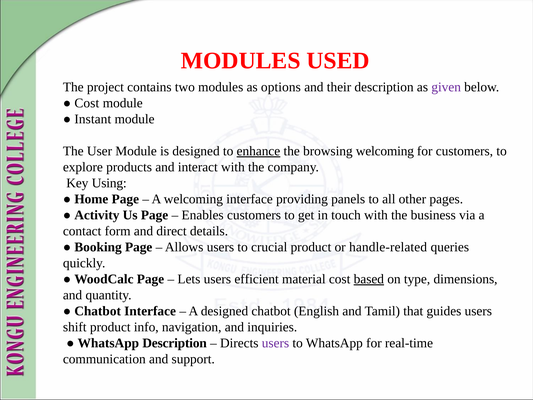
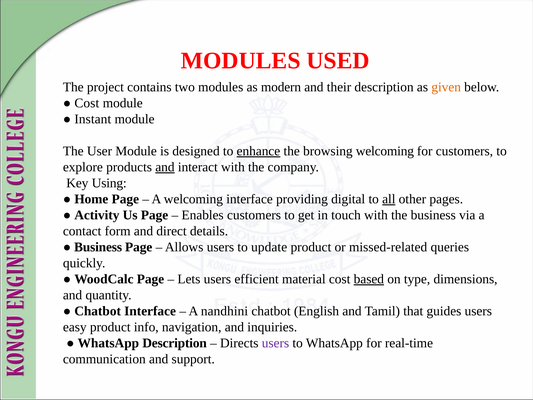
options: options -> modern (281, 87)
given colour: purple -> orange (446, 87)
and underline: none -> present (165, 167)
panels: panels -> digital (348, 199)
all underline: none -> present (389, 199)
Booking: Booking -> Business (98, 247)
crucial: crucial -> update (269, 247)
handle-related: handle-related -> missed-related (388, 247)
A designed: designed -> nandhini (224, 311)
shift: shift -> easy (75, 327)
